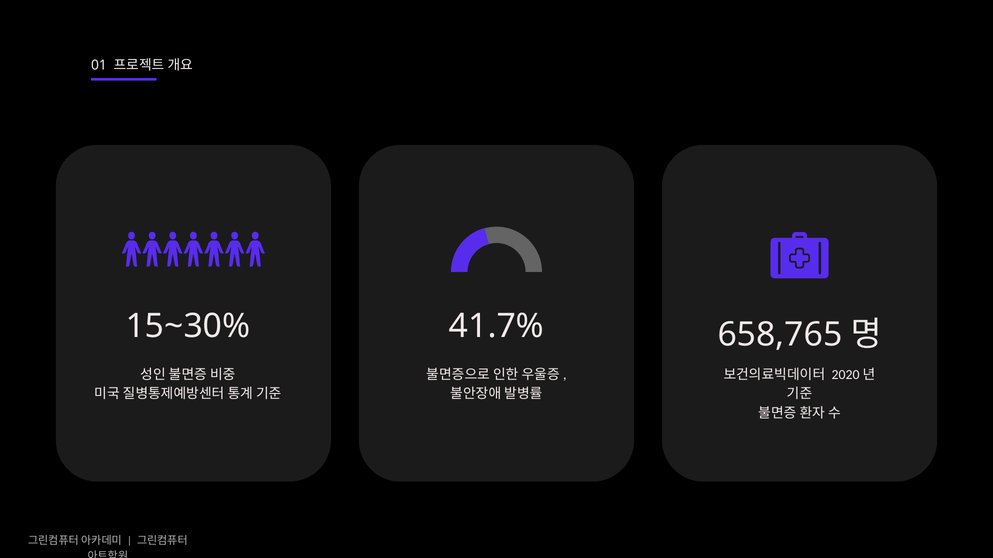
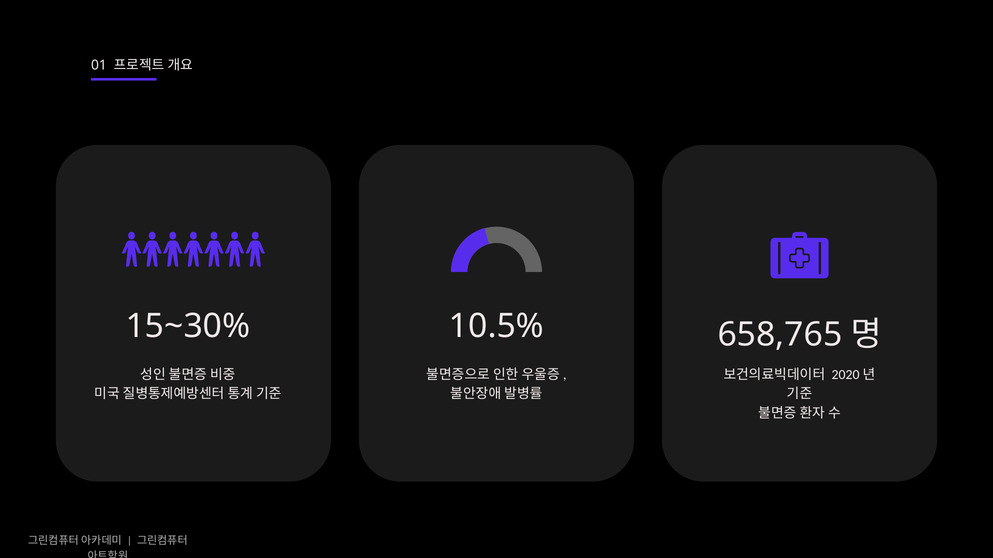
41.7%: 41.7% -> 10.5% (496, 327)
